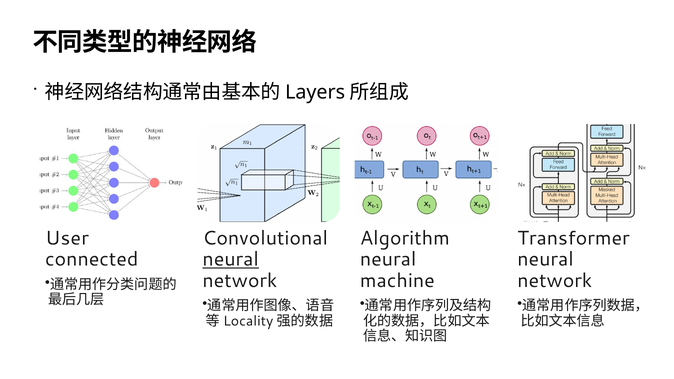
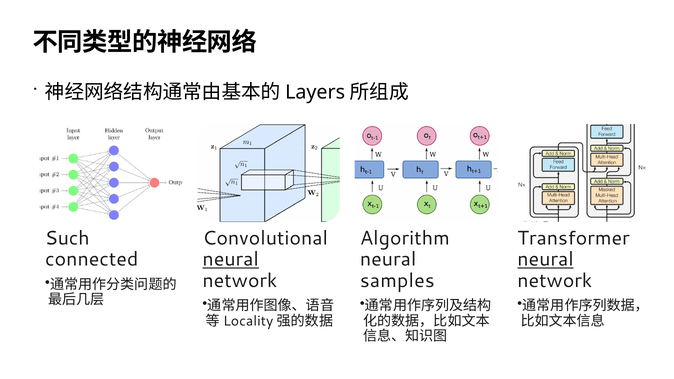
User: User -> Such (67, 238)
neural underline: none -> present (546, 259)
machine: machine -> samples (397, 281)
